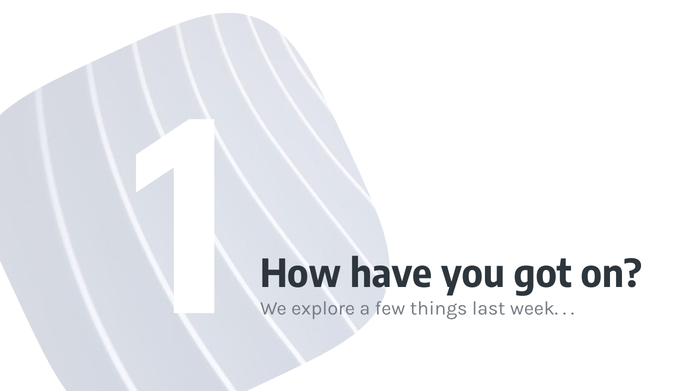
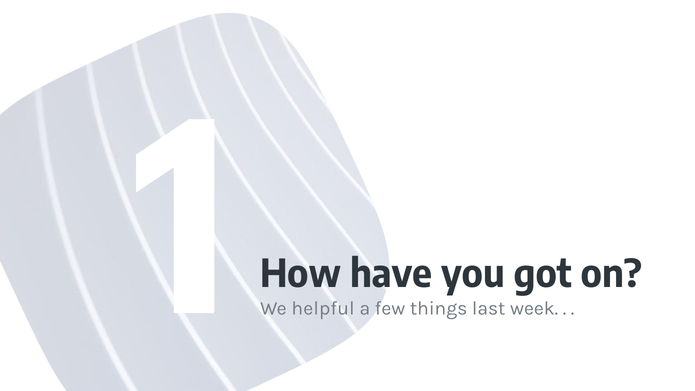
explore: explore -> helpful (323, 308)
